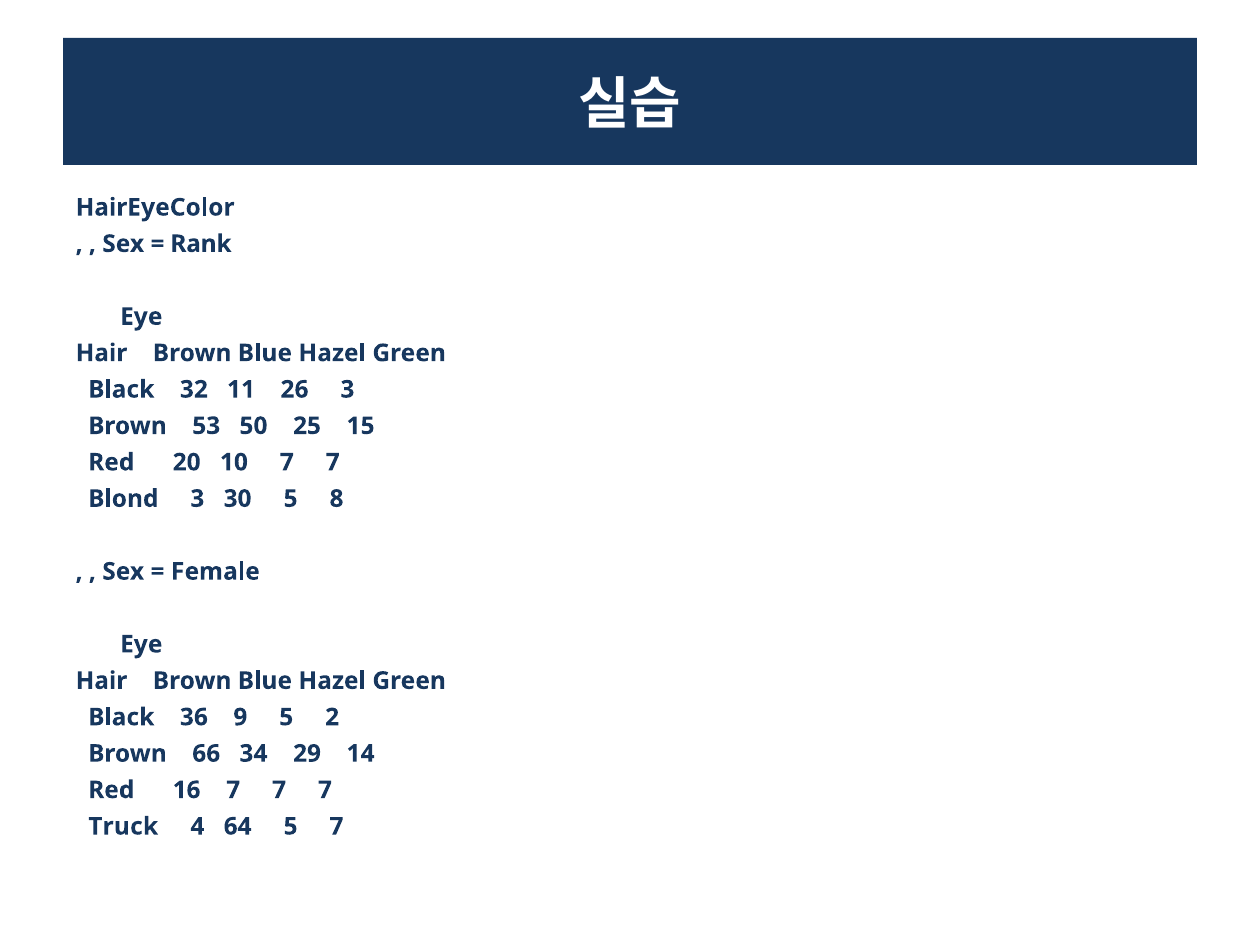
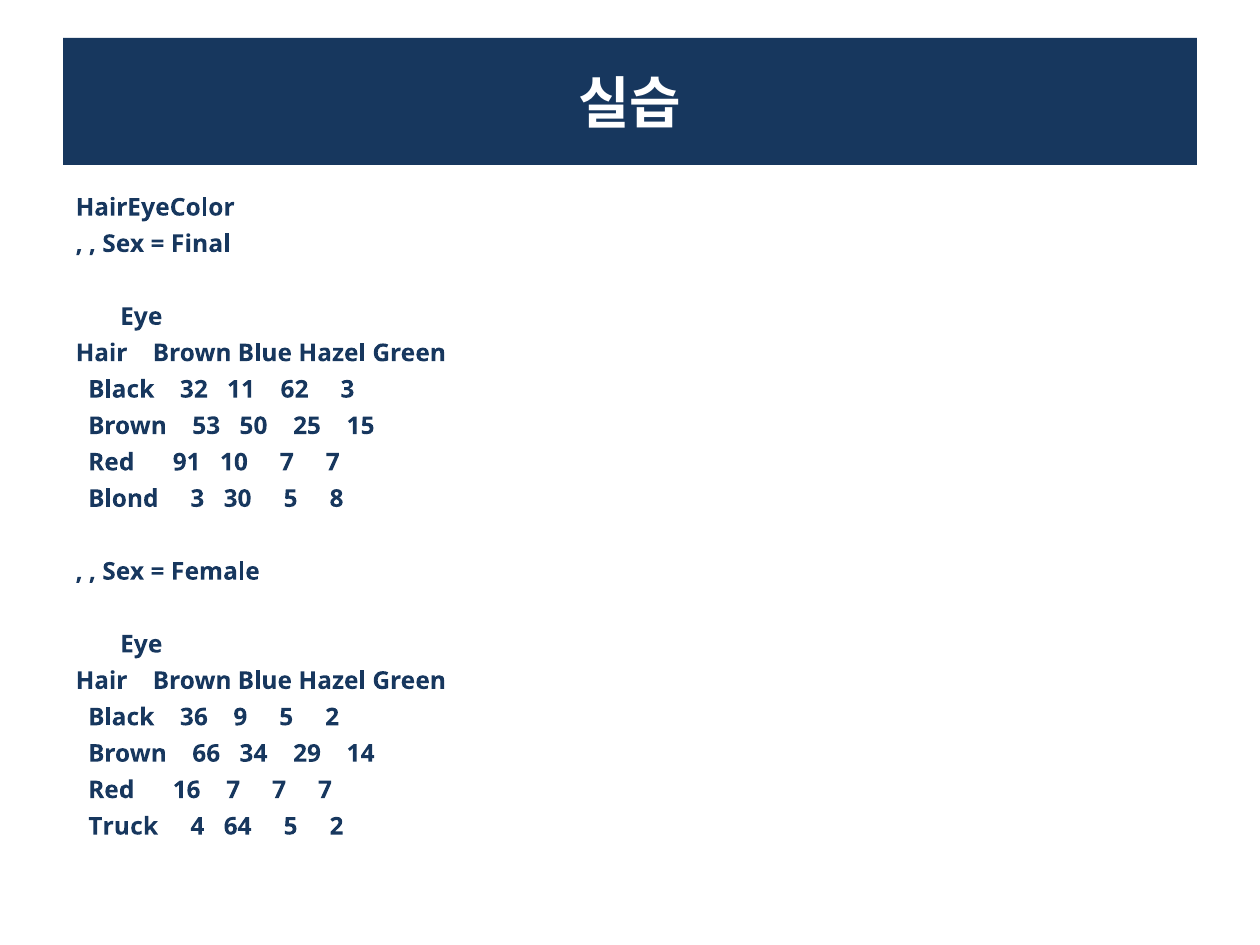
Rank: Rank -> Final (201, 244)
26: 26 -> 62 (295, 390)
20: 20 -> 91 (187, 462)
64 5 7: 7 -> 2 (337, 826)
